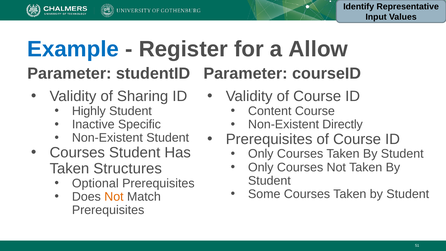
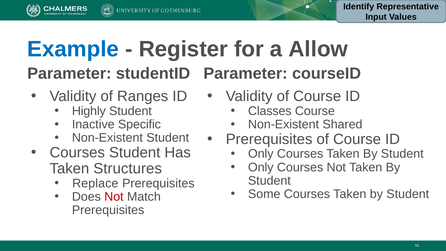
Sharing: Sharing -> Ranges (143, 96)
Content: Content -> Classes (270, 111)
Directly: Directly -> Shared (342, 124)
Optional: Optional -> Replace (95, 183)
Not colour: orange -> red (114, 197)
